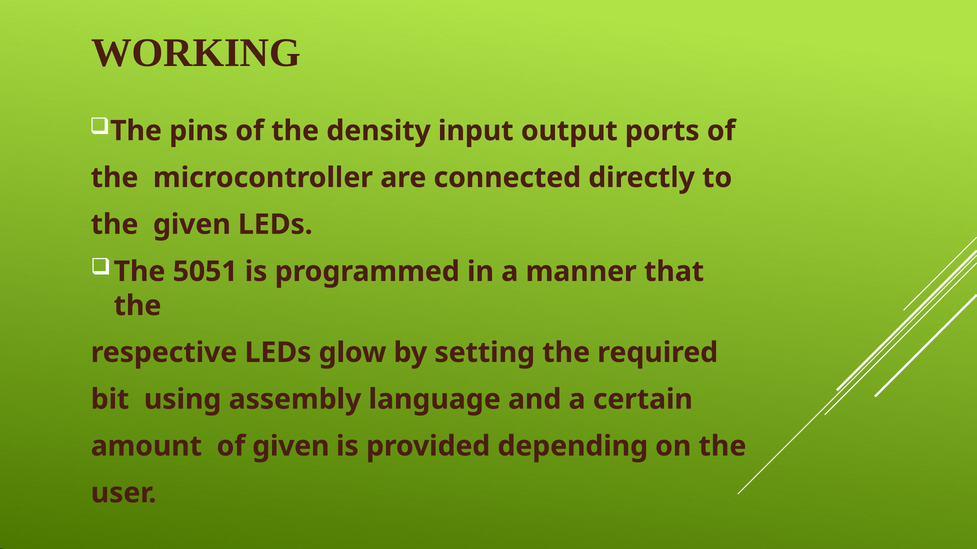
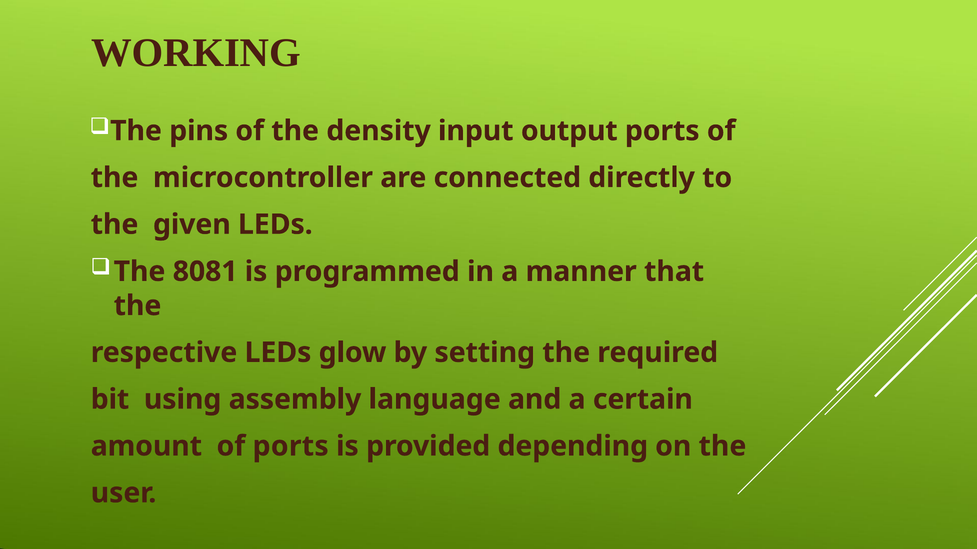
5051: 5051 -> 8081 (205, 272)
of given: given -> ports (291, 447)
